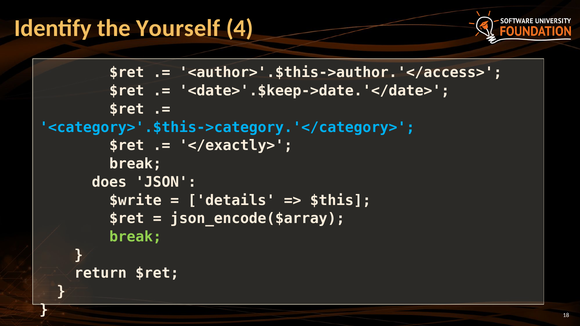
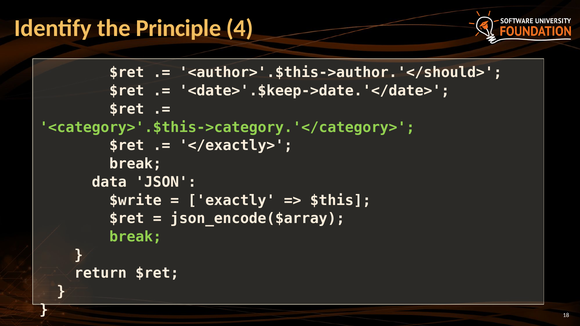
Yourself: Yourself -> Principle (178, 28)
<author>'.$this->author.'</access>: <author>'.$this->author.'</access> -> <author>'.$this->author.'</should> (341, 73)
<category>'.$this->category.'</category> colour: light blue -> light green (227, 127)
does: does -> data (109, 182)
details: details -> exactly (231, 200)
